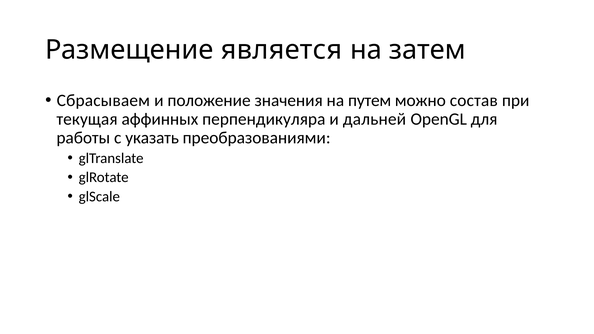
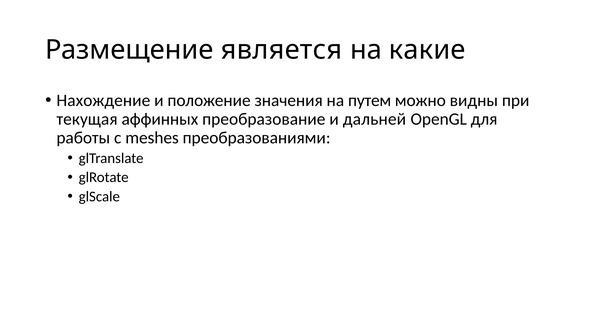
затем: затем -> какие (427, 50)
Сбрасываем: Сбрасываем -> Нахождение (103, 100)
состав: состав -> видны (474, 100)
перпендикуляра: перпендикуляра -> преобразование (264, 119)
указать: указать -> meshes (152, 138)
